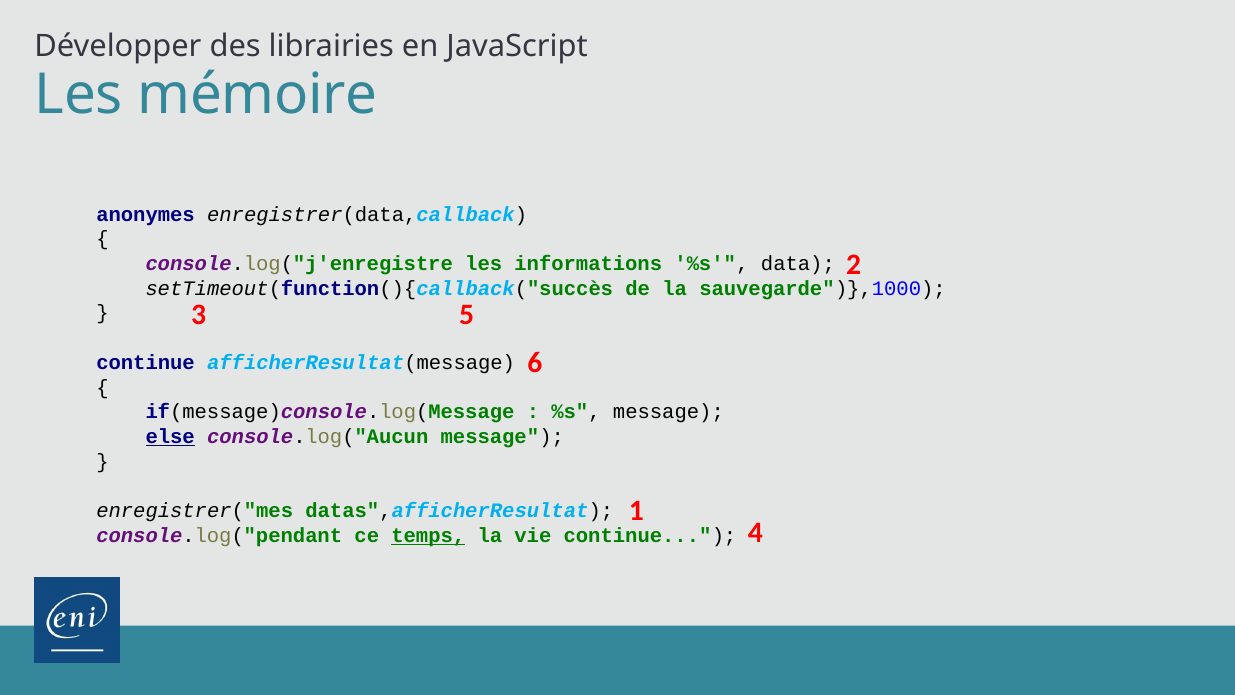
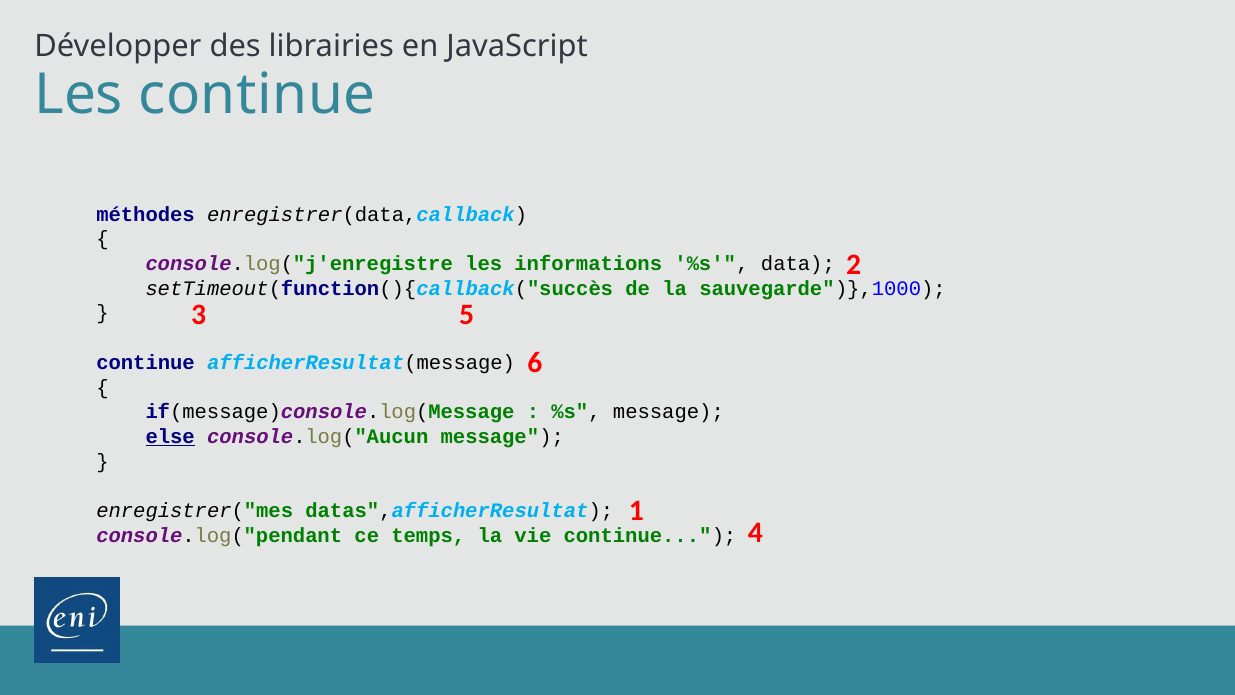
Les mémoire: mémoire -> continue (257, 95)
anonymes: anonymes -> méthodes (146, 214)
temps underline: present -> none (428, 535)
